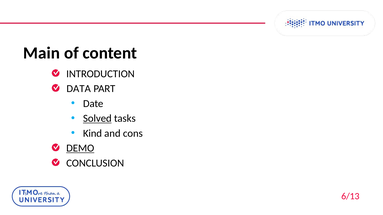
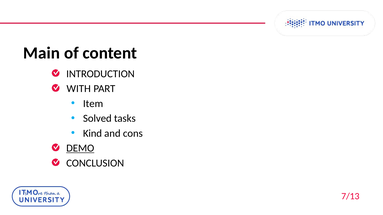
DATA: DATA -> WITH (79, 89)
Date: Date -> Item (93, 104)
Solved underline: present -> none (97, 119)
6/13: 6/13 -> 7/13 (350, 197)
